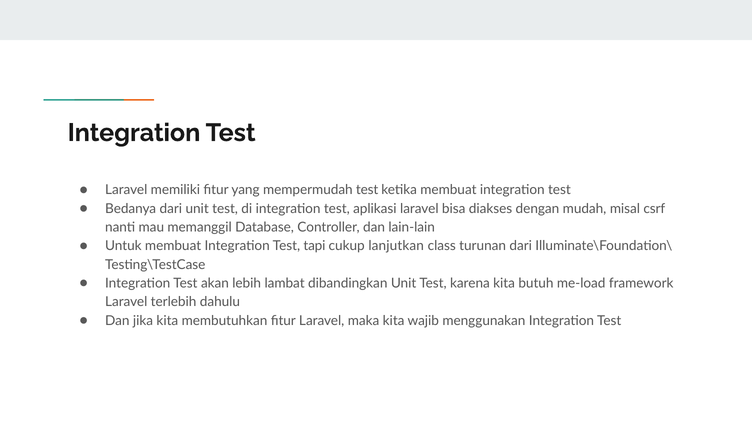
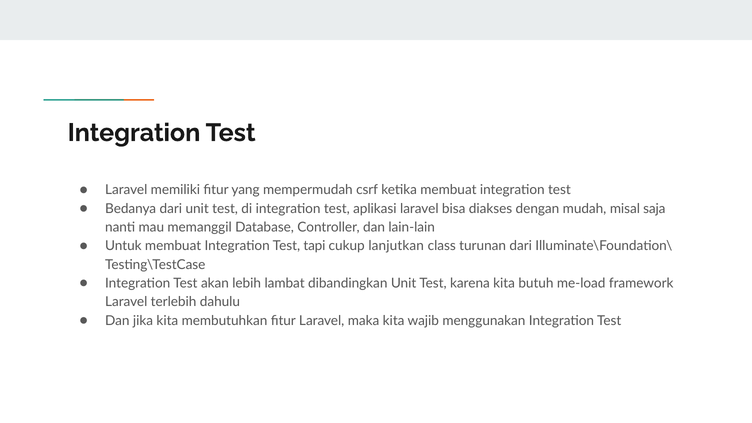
mempermudah test: test -> csrf (367, 190)
csrf: csrf -> saja (654, 209)
